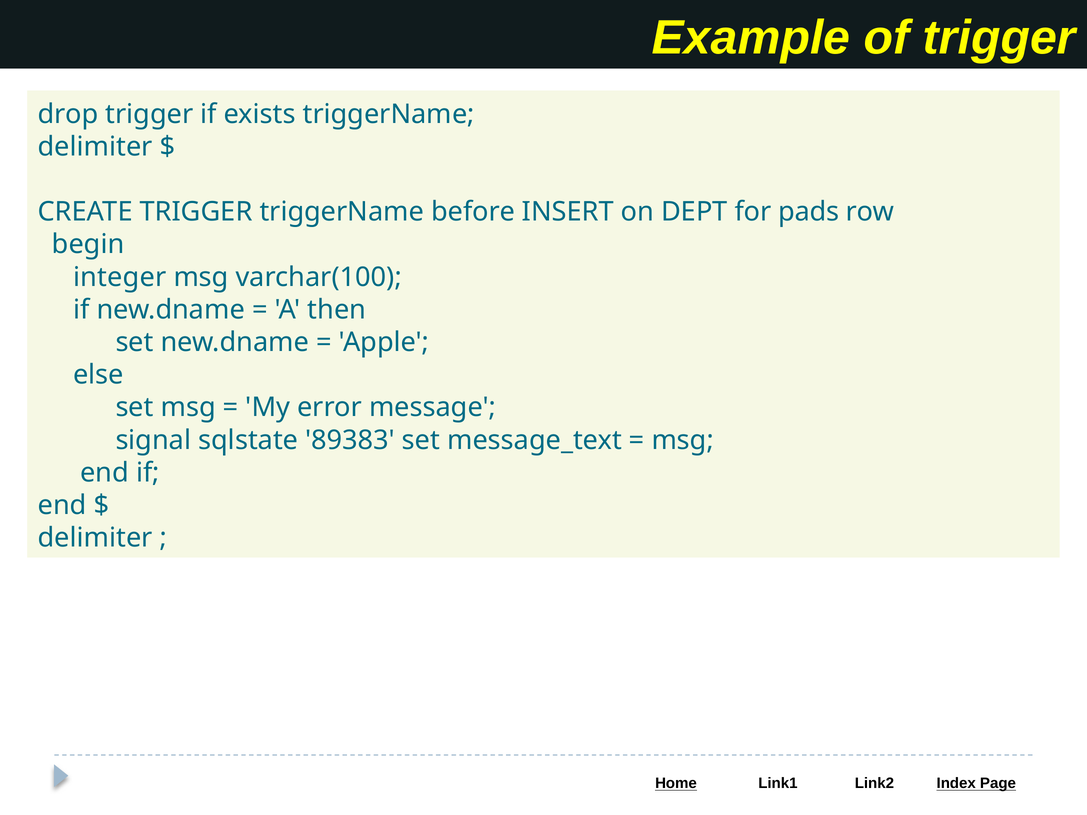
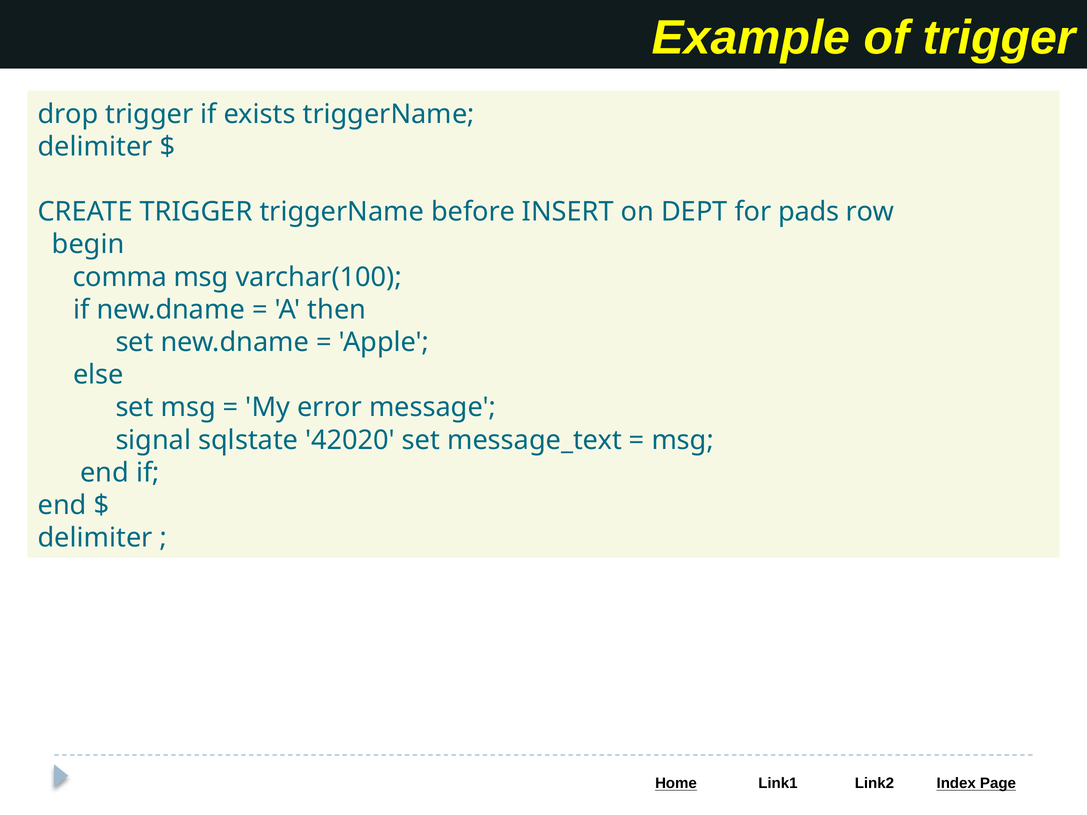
integer: integer -> comma (120, 277)
89383: 89383 -> 42020 (350, 440)
